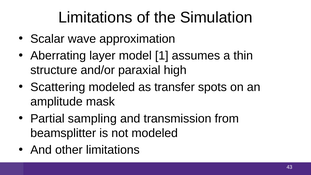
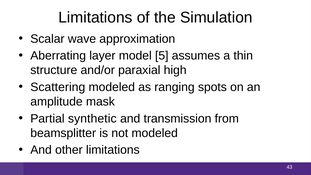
1: 1 -> 5 (162, 56)
transfer: transfer -> ranging (174, 87)
sampling: sampling -> synthetic (92, 118)
